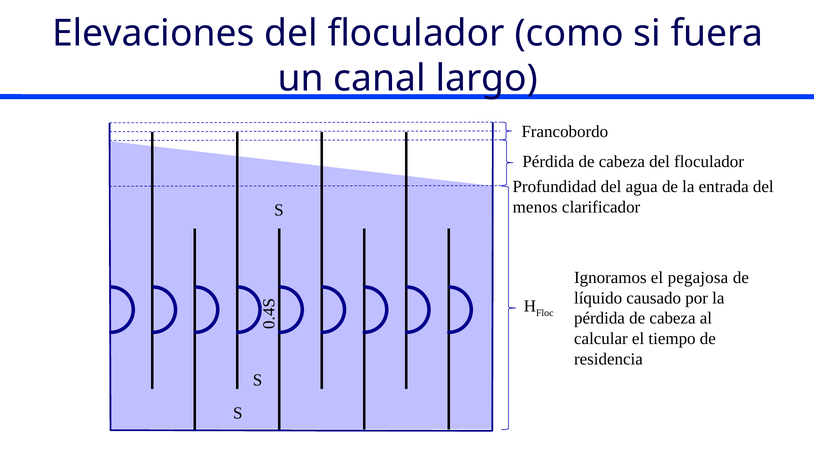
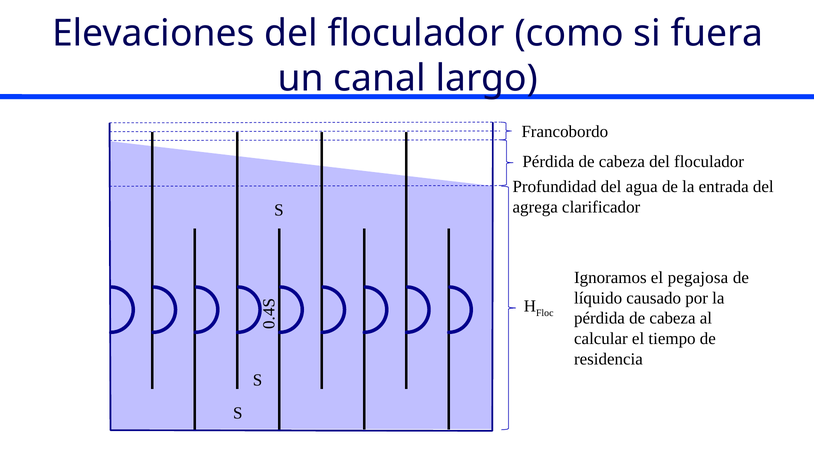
menos: menos -> agrega (535, 207)
